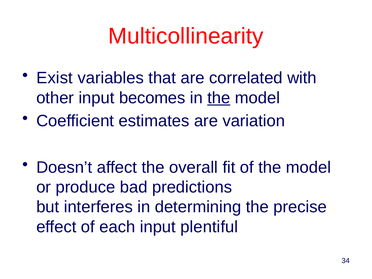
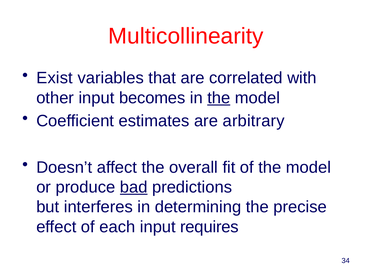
variation: variation -> arbitrary (254, 121)
bad underline: none -> present (134, 187)
plentiful: plentiful -> requires (209, 227)
